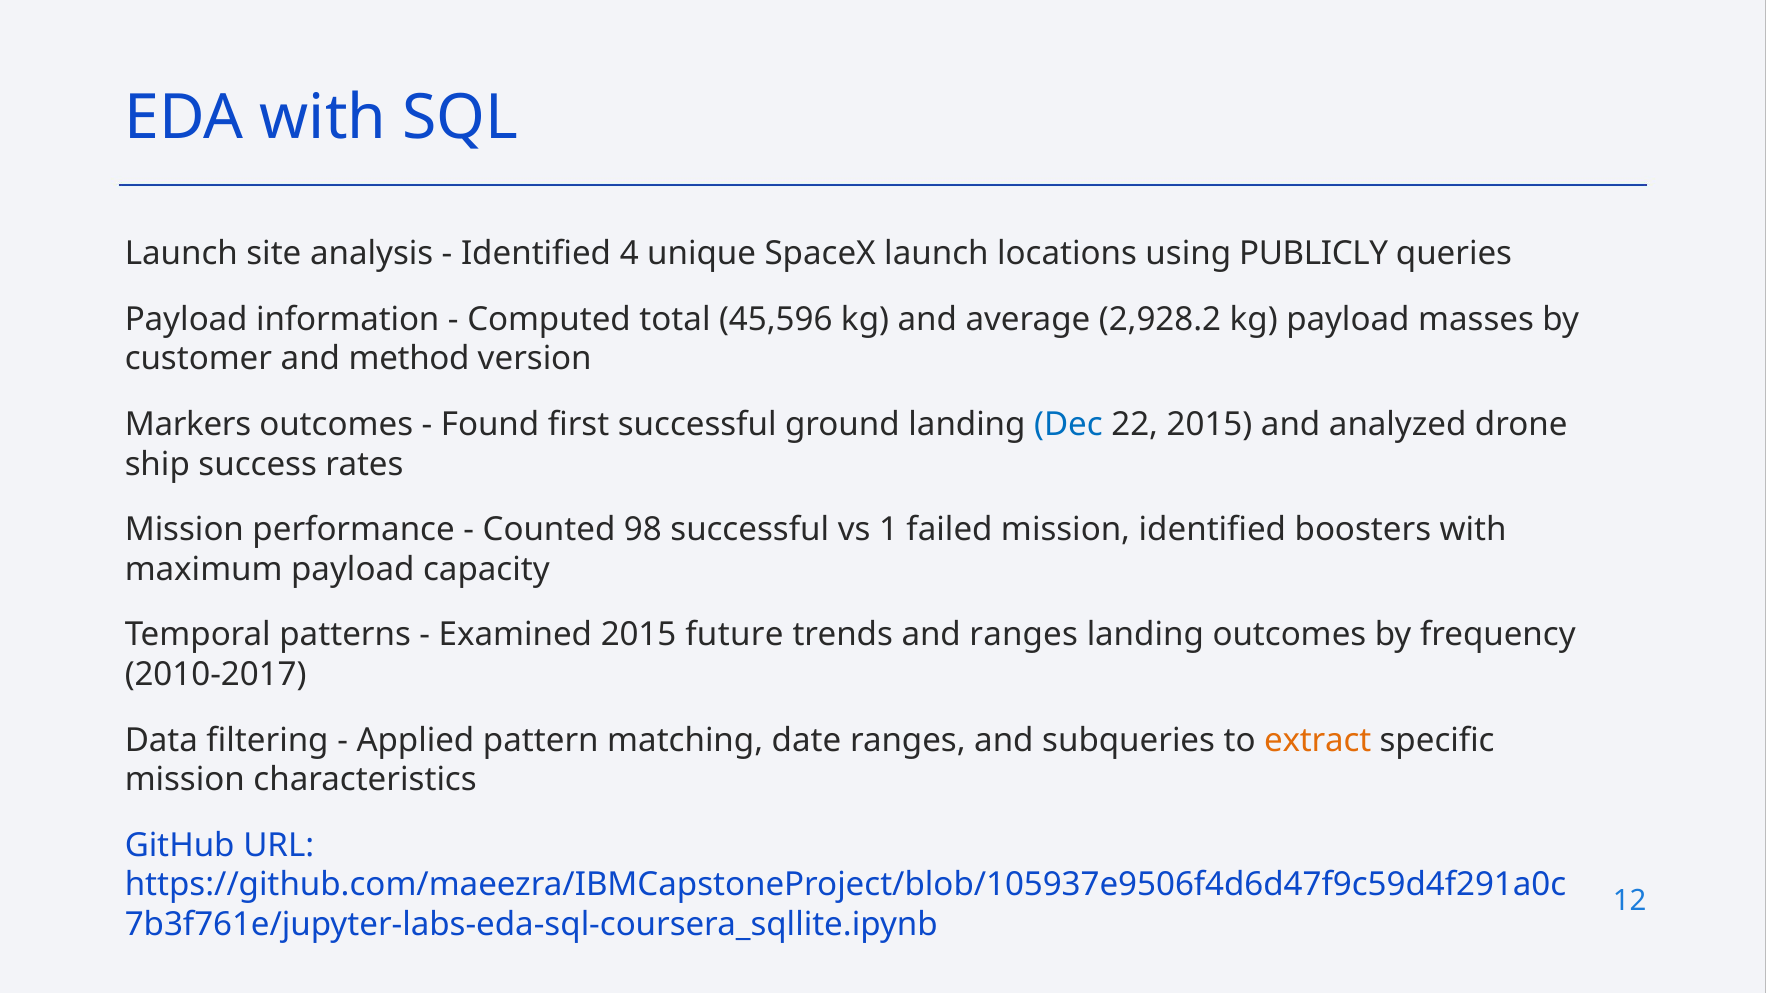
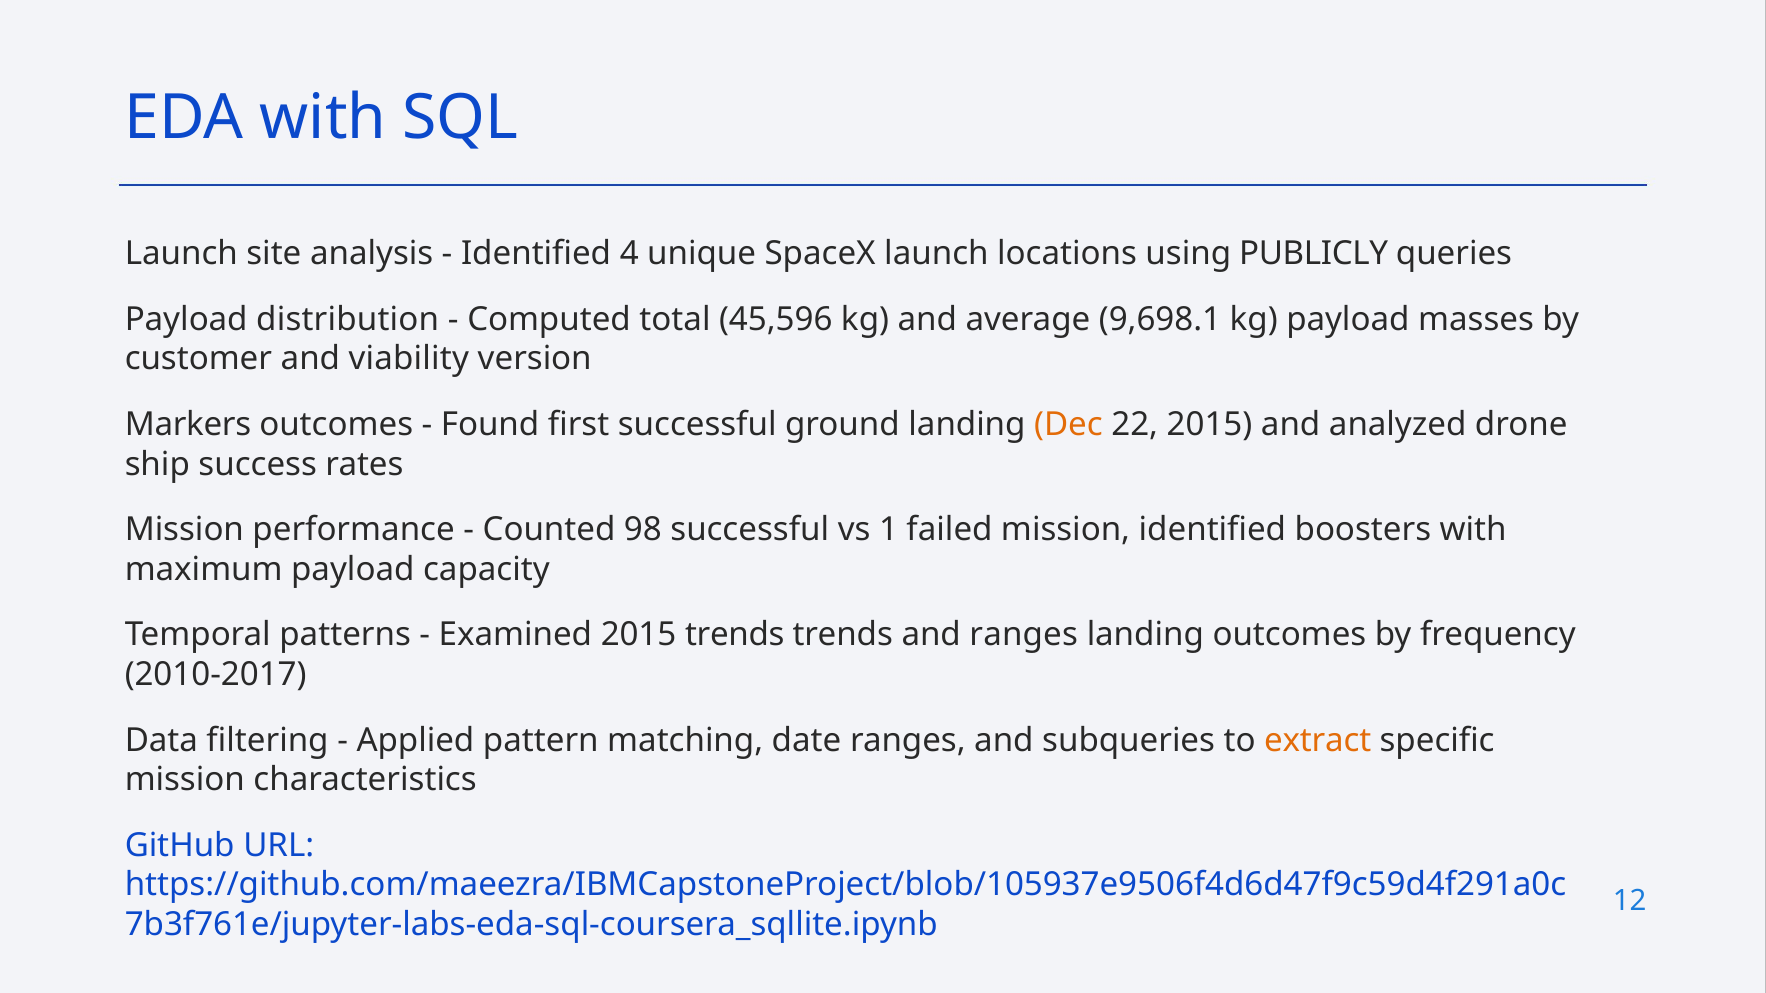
information: information -> distribution (348, 319)
2,928.2: 2,928.2 -> 9,698.1 (1160, 319)
method: method -> viability (409, 359)
Dec colour: blue -> orange (1068, 425)
2015 future: future -> trends (735, 635)
